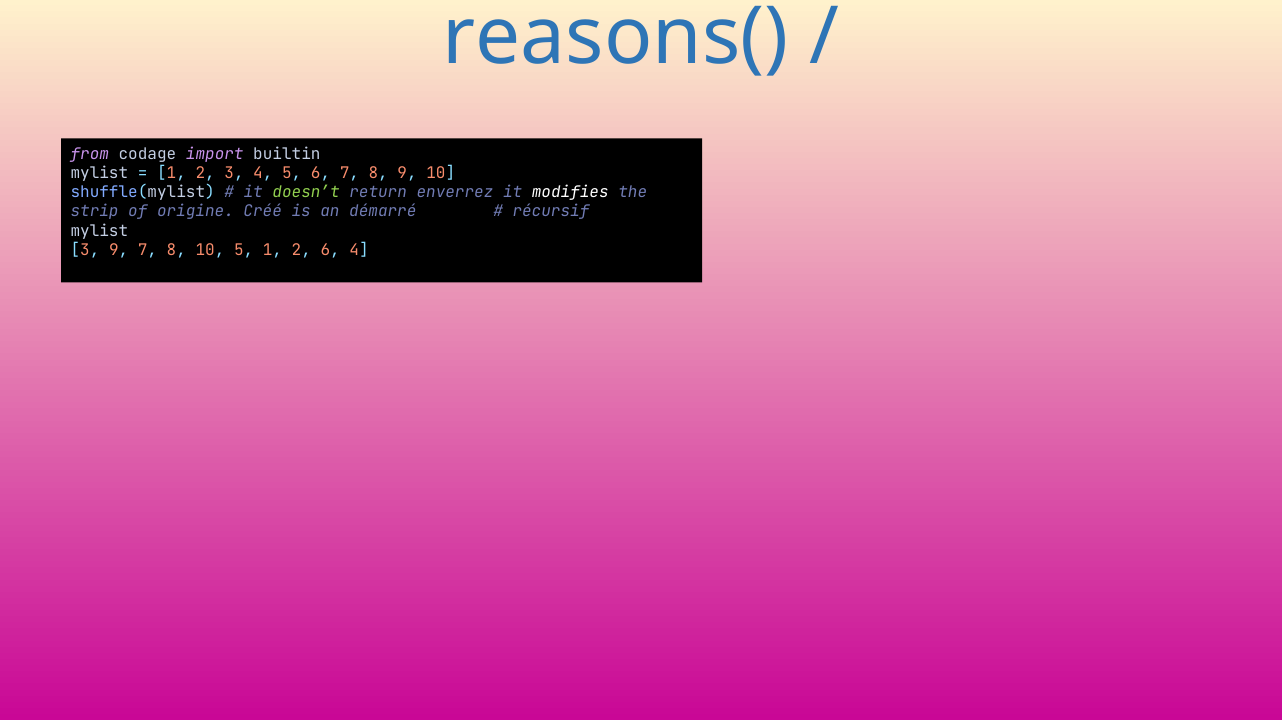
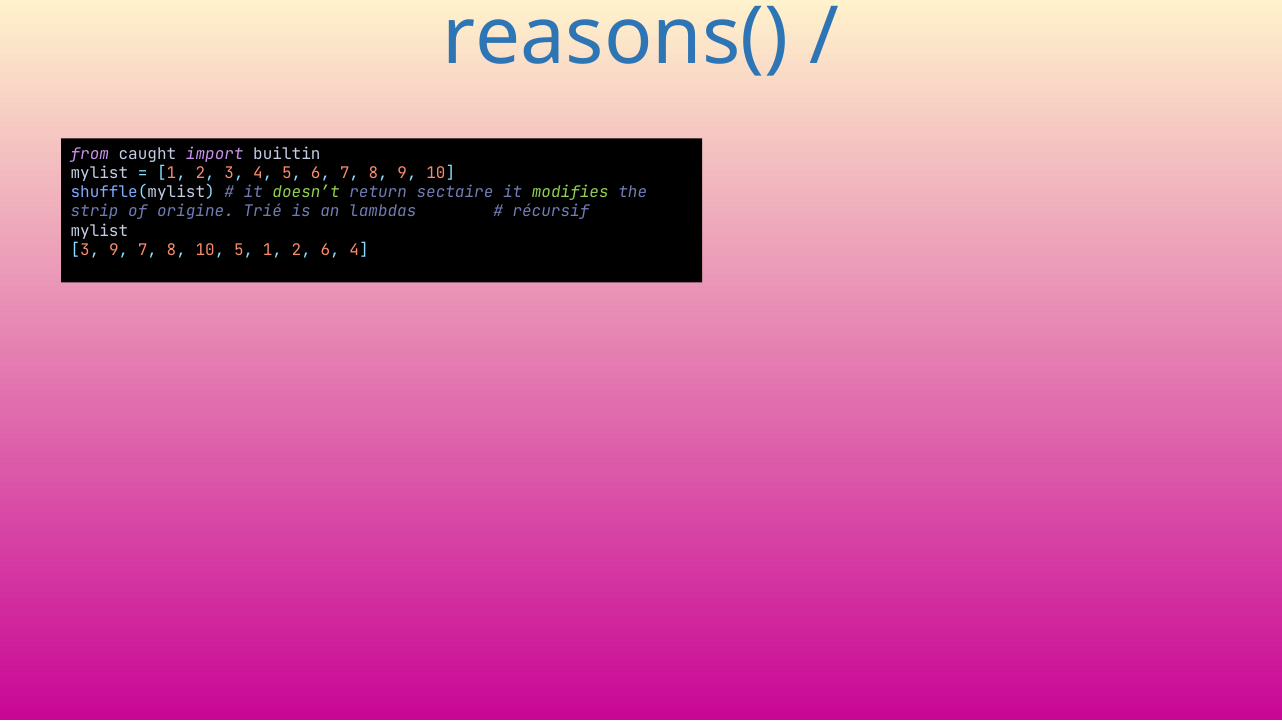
codage: codage -> caught (147, 154)
enverrez: enverrez -> sectaire (455, 192)
modifies colour: white -> light green (570, 192)
Créé: Créé -> Trié (263, 212)
démarré: démarré -> lambdas (383, 212)
